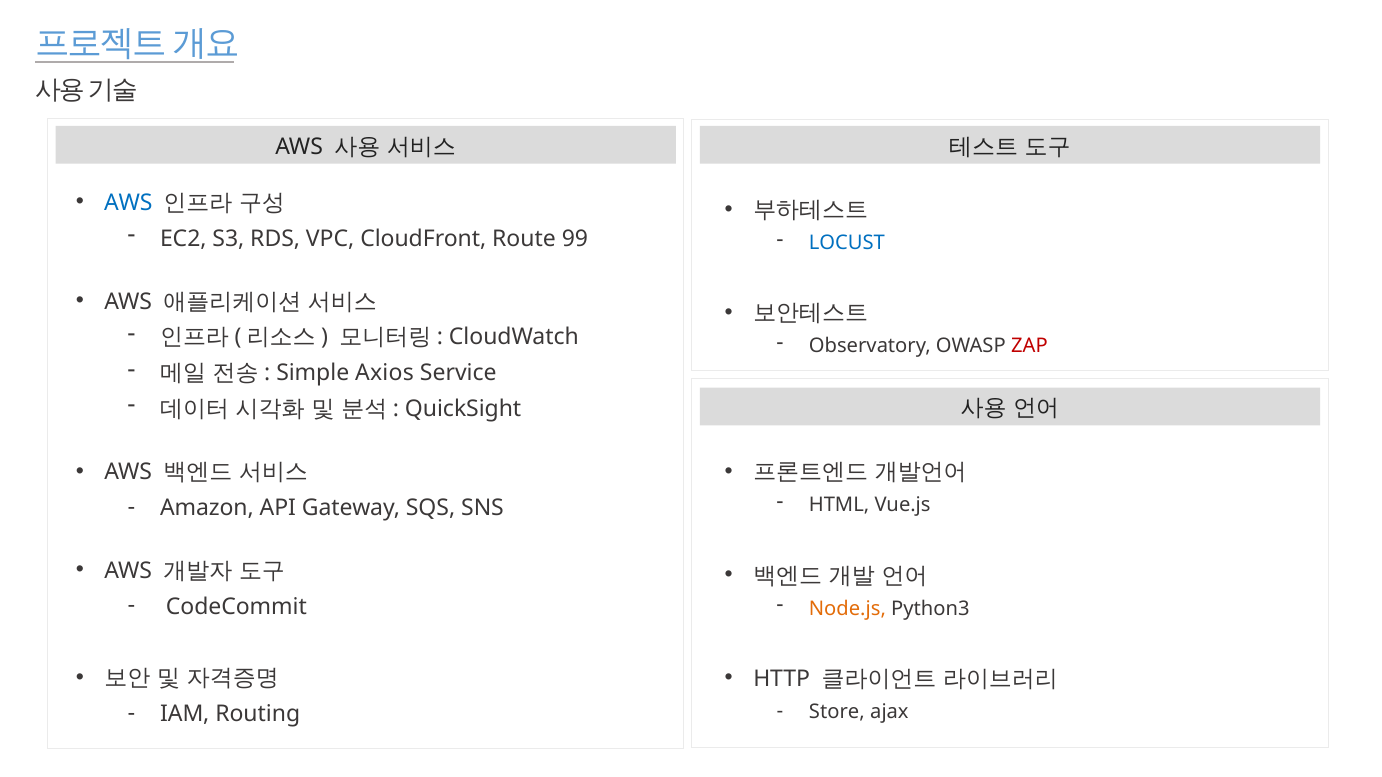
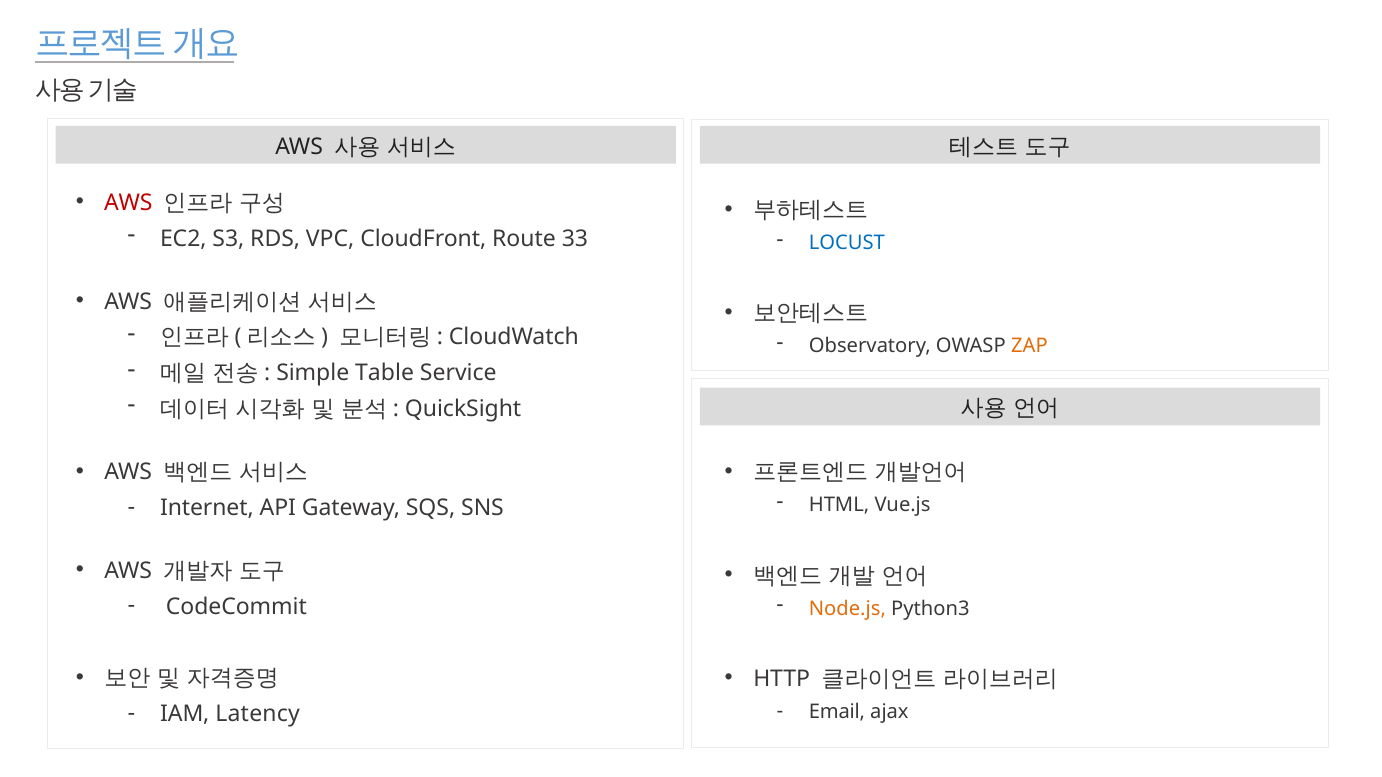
AWS colour: blue -> red (128, 203)
99: 99 -> 33 (575, 239)
ZAP colour: red -> orange (1029, 346)
Axios: Axios -> Table (385, 373)
Amazon: Amazon -> Internet (207, 508)
Store: Store -> Email (837, 712)
Routing: Routing -> Latency (258, 715)
